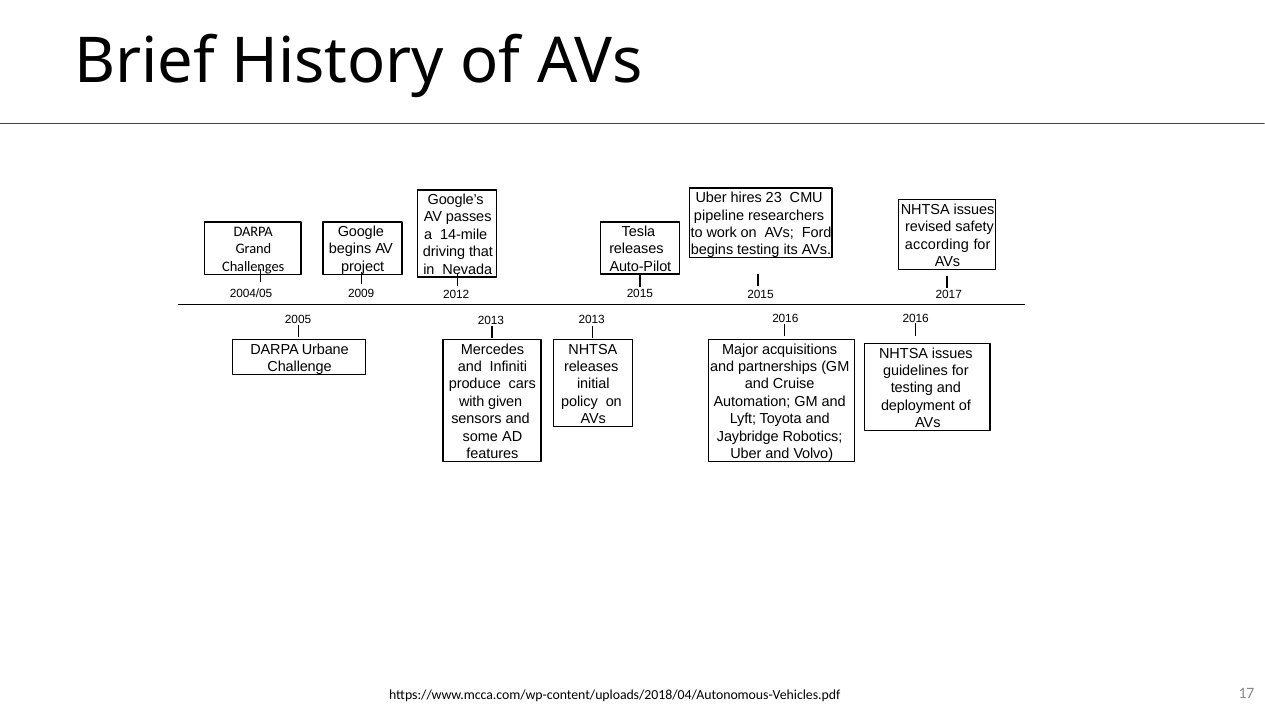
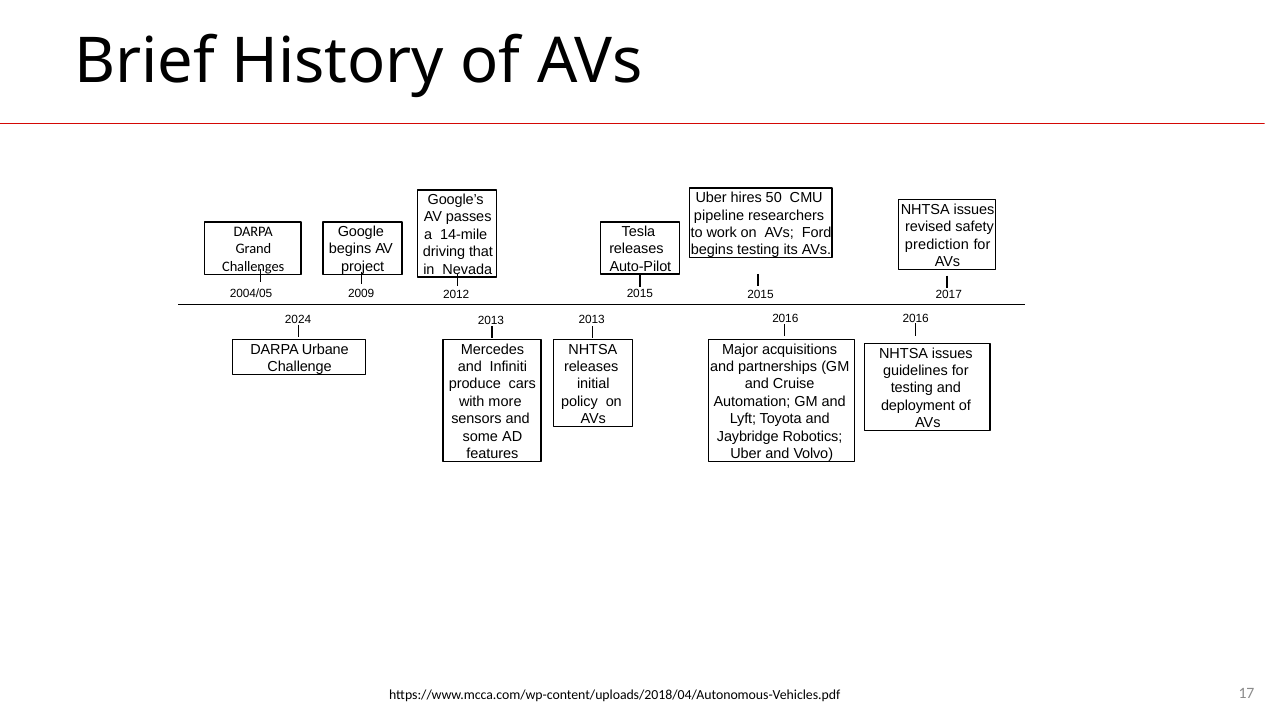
23: 23 -> 50 (774, 198)
according: according -> prediction (937, 245)
2005: 2005 -> 2024 (298, 320)
given: given -> more (505, 402)
